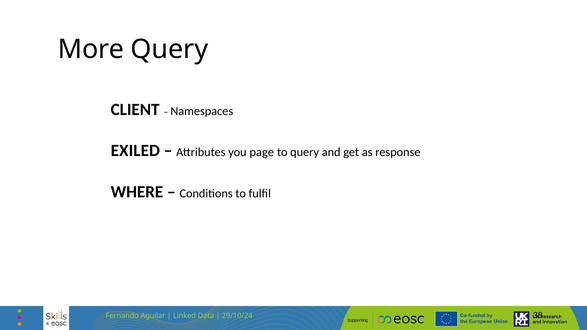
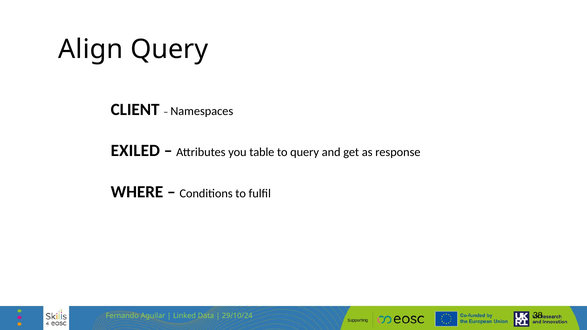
More: More -> Align (91, 49)
page: page -> table (262, 152)
